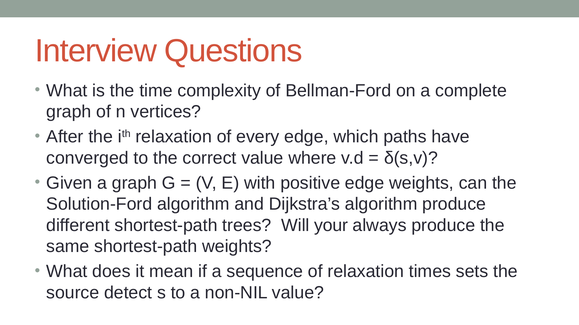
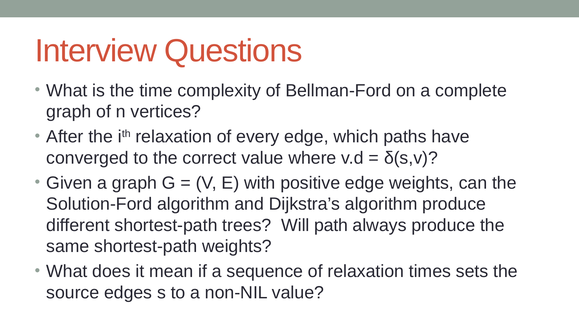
your: your -> path (331, 226)
detect: detect -> edges (128, 293)
